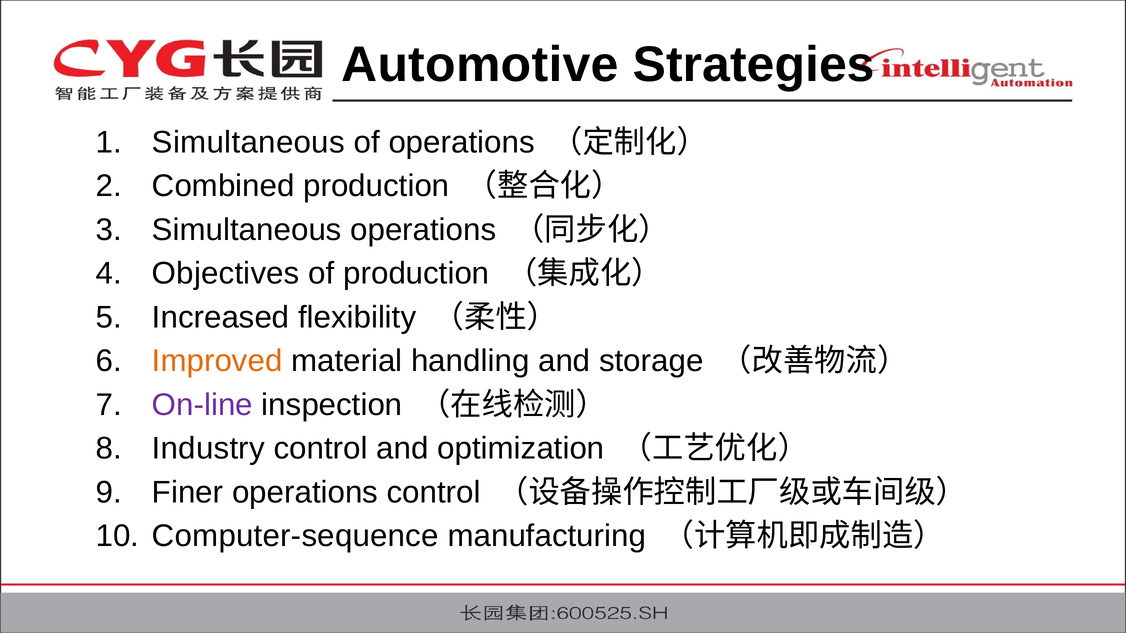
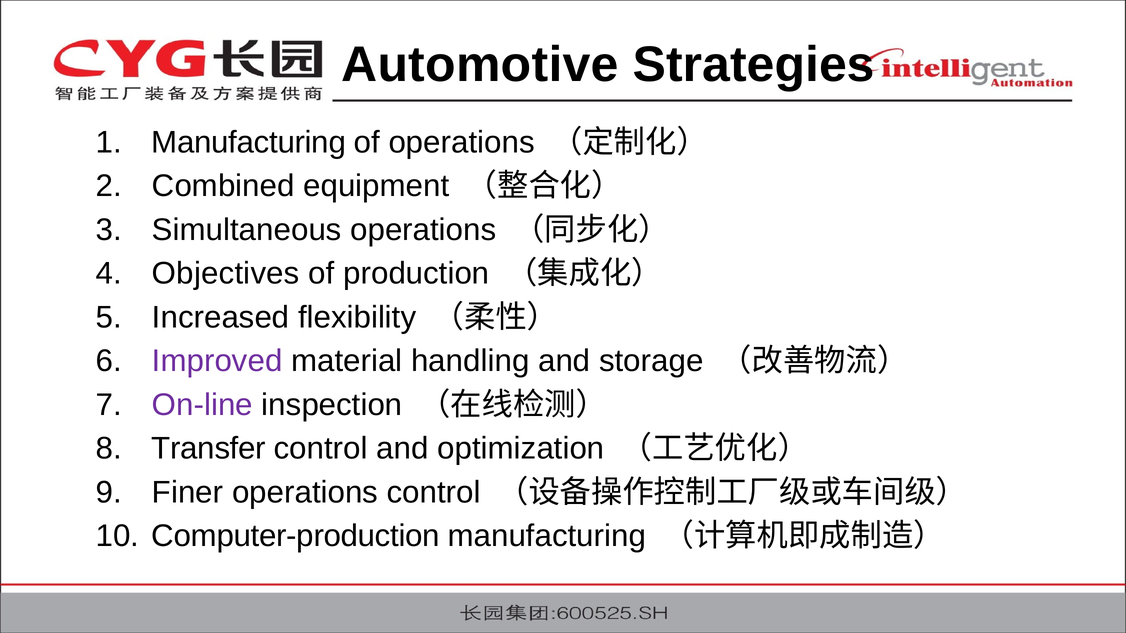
Simultaneous: Simultaneous -> Manufacturing (249, 142)
Combined production: production -> equipment (376, 186)
Improved colour: orange -> purple (217, 361)
Industry: Industry -> Transfer (209, 449)
Computer-sequence: Computer-sequence -> Computer-production (296, 536)
